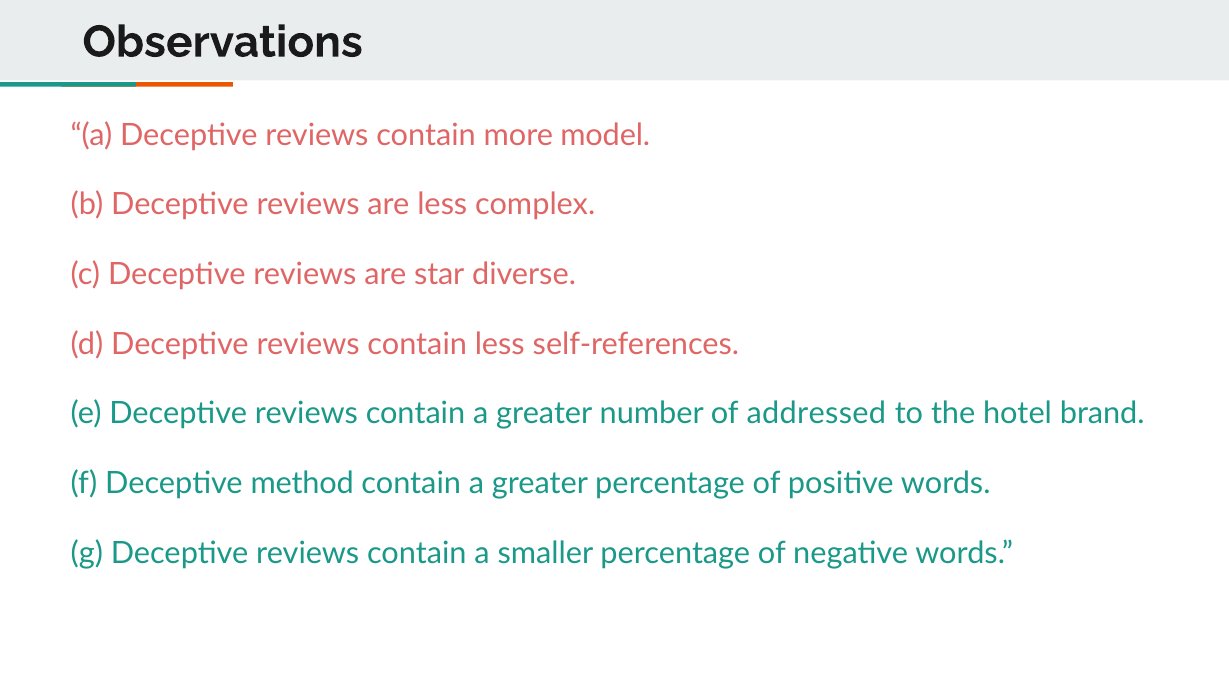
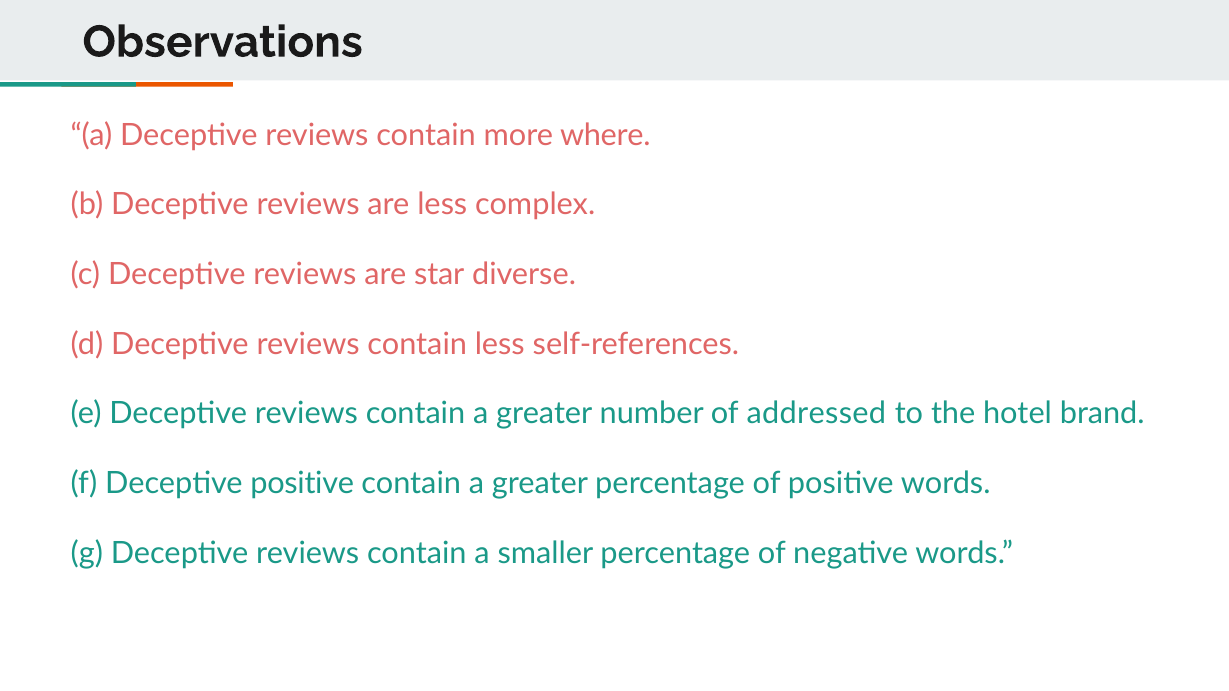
model: model -> where (605, 135)
Deceptive method: method -> positive (302, 484)
